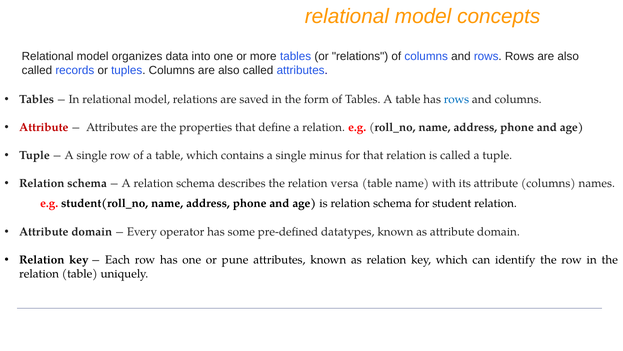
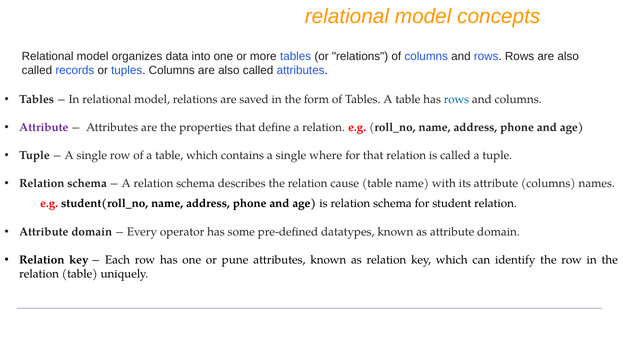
Attribute colour: red -> purple (44, 127)
minus: minus -> where (326, 155)
versa: versa -> cause (345, 183)
